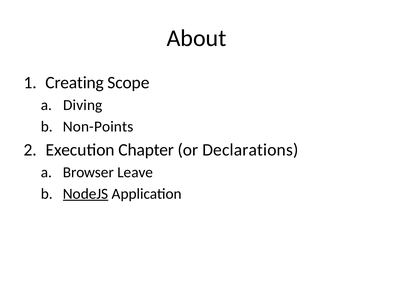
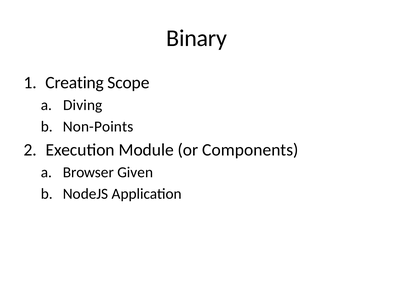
About: About -> Binary (197, 38)
Chapter: Chapter -> Module (146, 150)
Declarations: Declarations -> Components (250, 150)
Leave: Leave -> Given (135, 172)
NodeJS underline: present -> none (86, 194)
